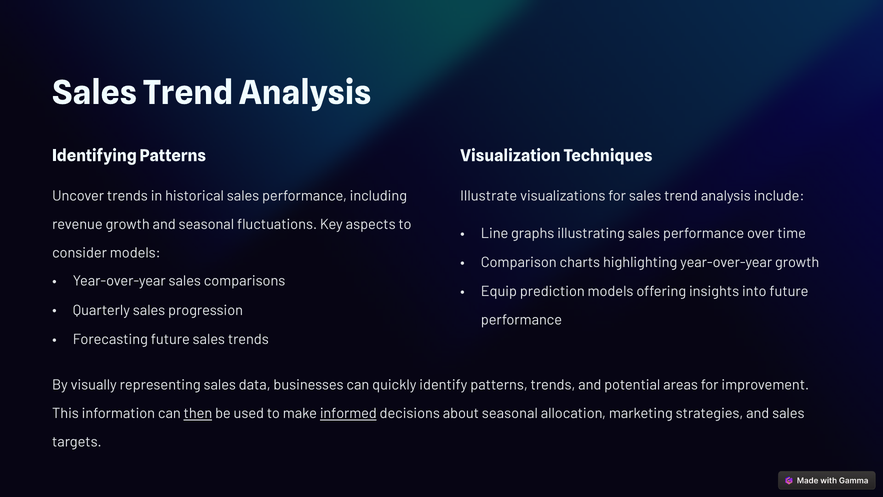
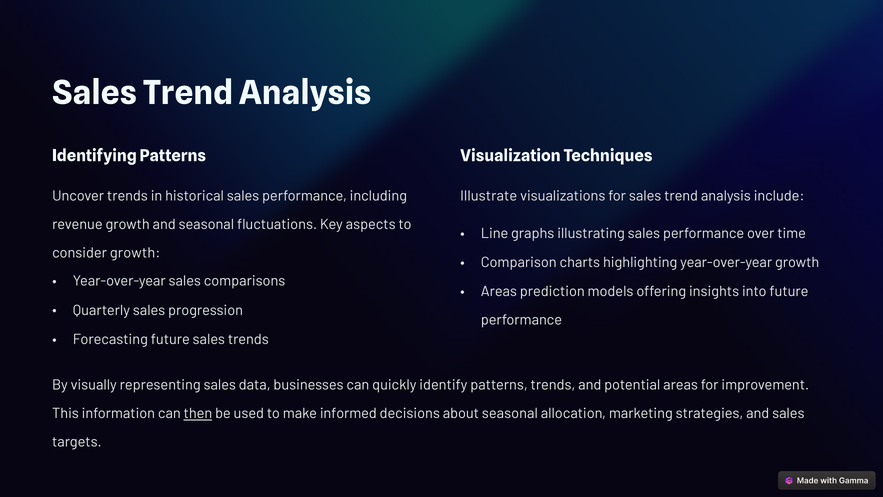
consider models: models -> growth (135, 253)
Equip: Equip -> Areas (499, 291)
informed underline: present -> none (348, 413)
